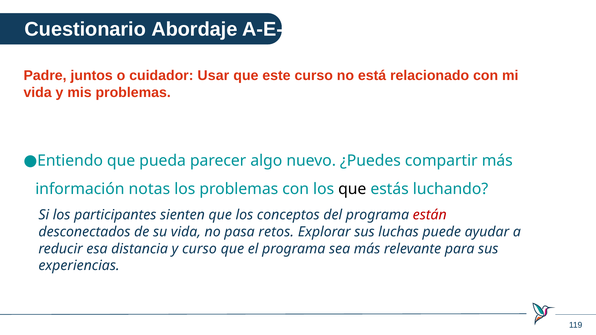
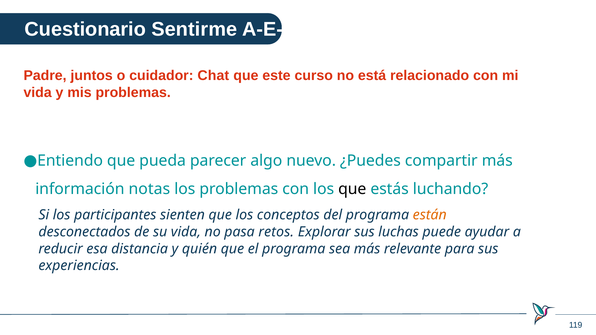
Abordaje: Abordaje -> Sentirme (194, 29)
Usar: Usar -> Chat (213, 76)
están colour: red -> orange (430, 215)
y curso: curso -> quién (200, 249)
